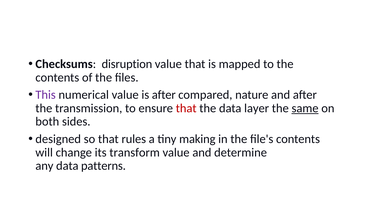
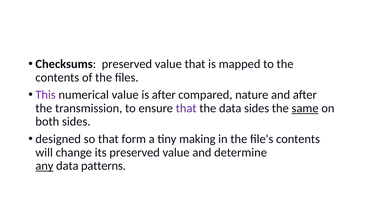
Checksums disruption: disruption -> preserved (127, 64)
that colour: red -> purple (186, 108)
data layer: layer -> sides (257, 108)
rules: rules -> form (134, 139)
its transform: transform -> preserved (135, 152)
any underline: none -> present (44, 166)
